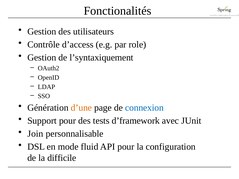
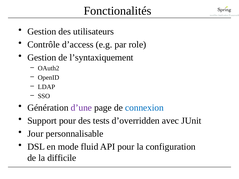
d’une colour: orange -> purple (81, 108)
d’framework: d’framework -> d’overridden (136, 121)
Join: Join -> Jour (35, 134)
